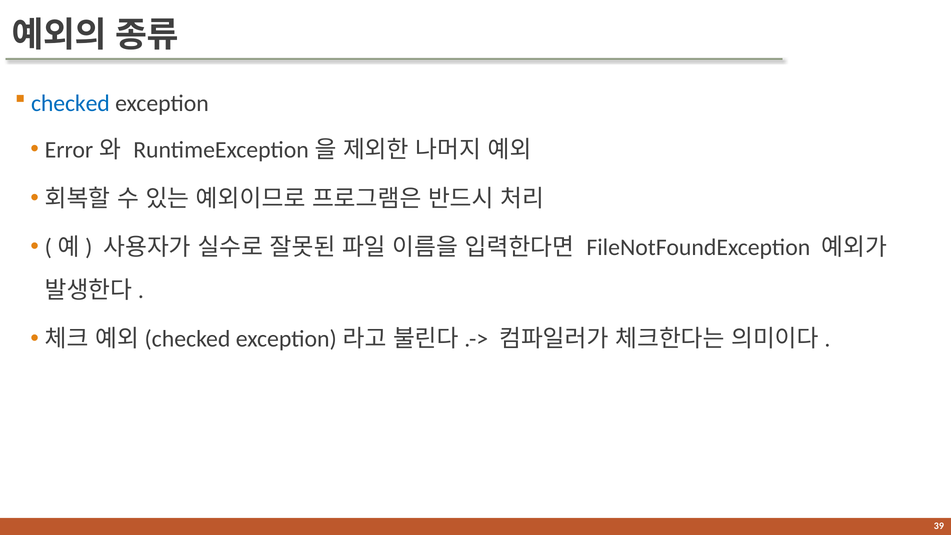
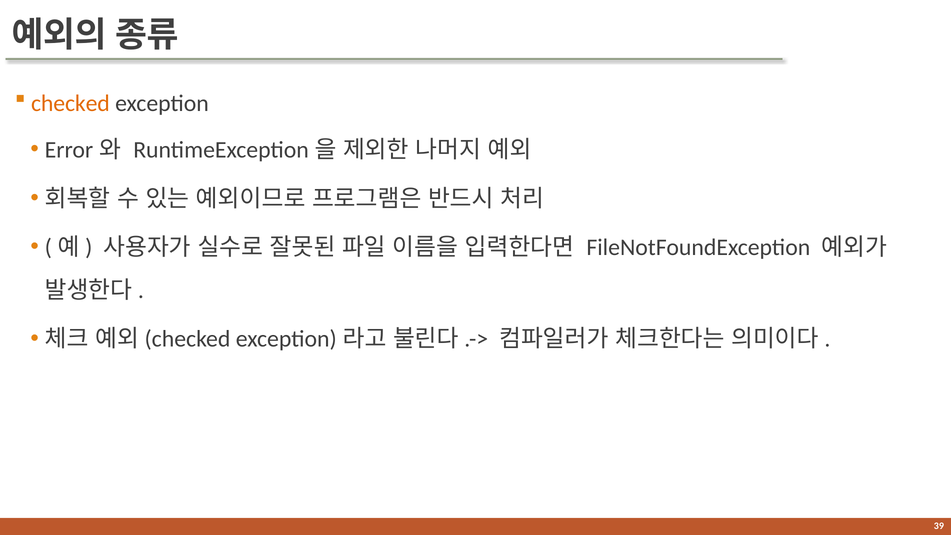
checked colour: blue -> orange (70, 103)
